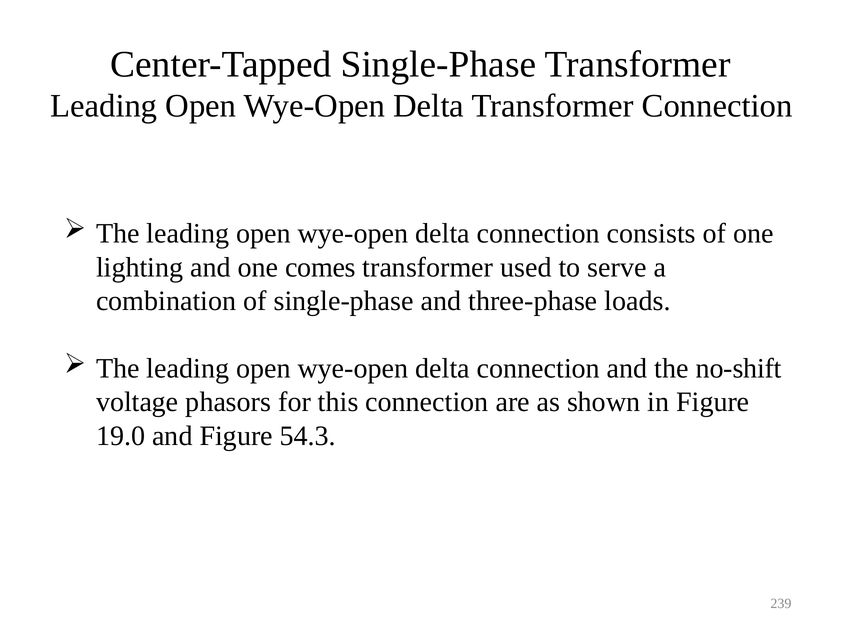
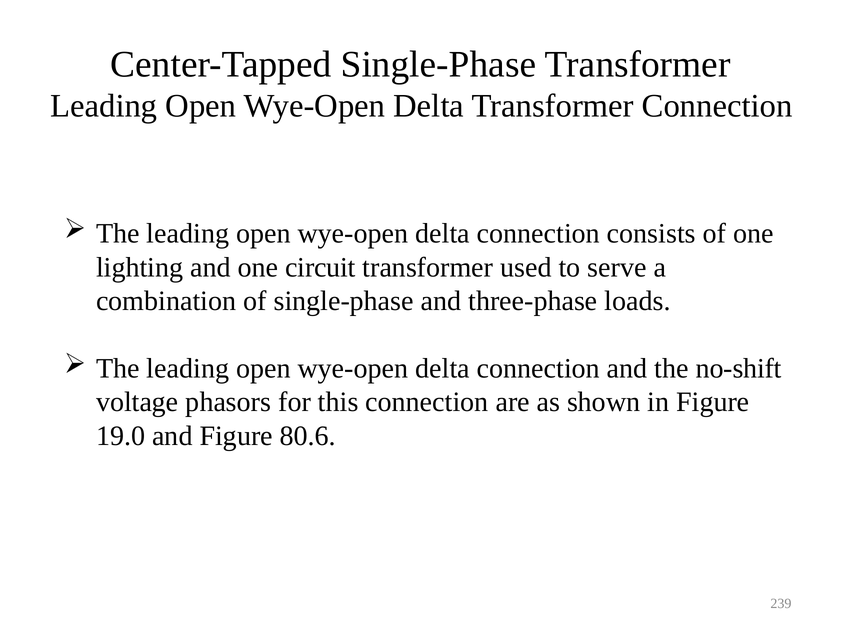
comes: comes -> circuit (320, 267)
54.3: 54.3 -> 80.6 (308, 436)
